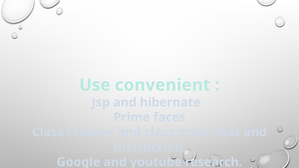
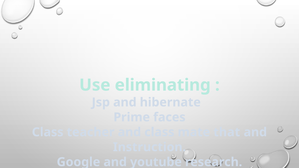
convenient: convenient -> eliminating (163, 85)
